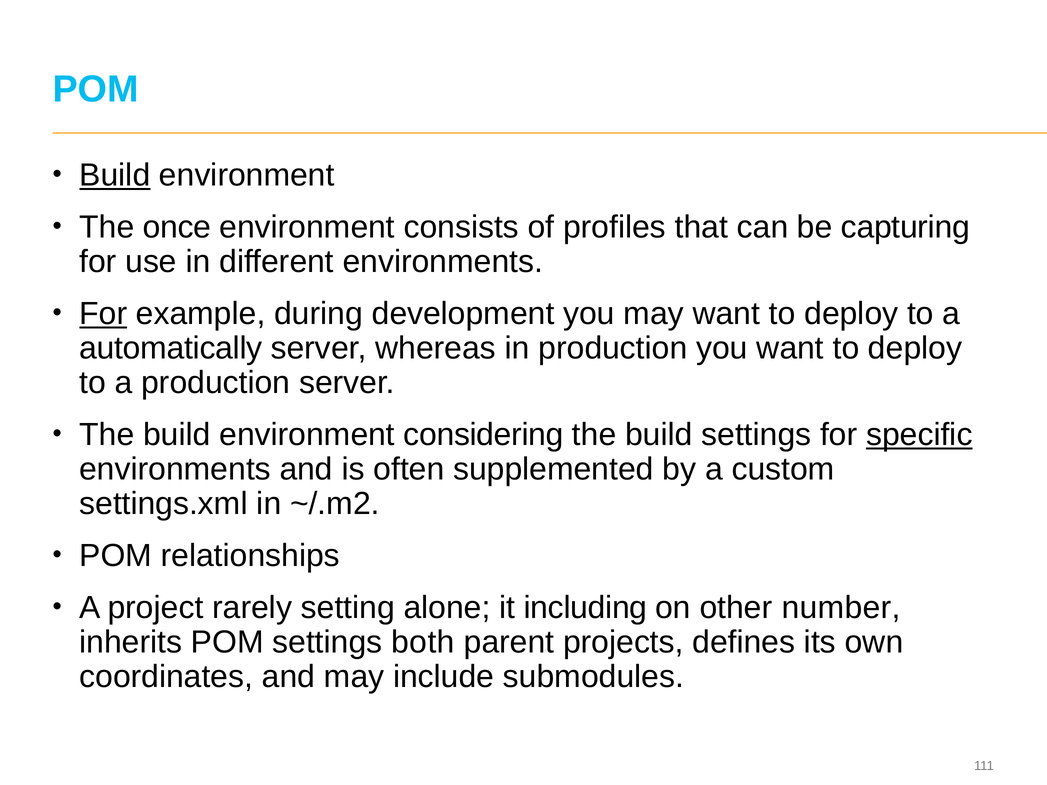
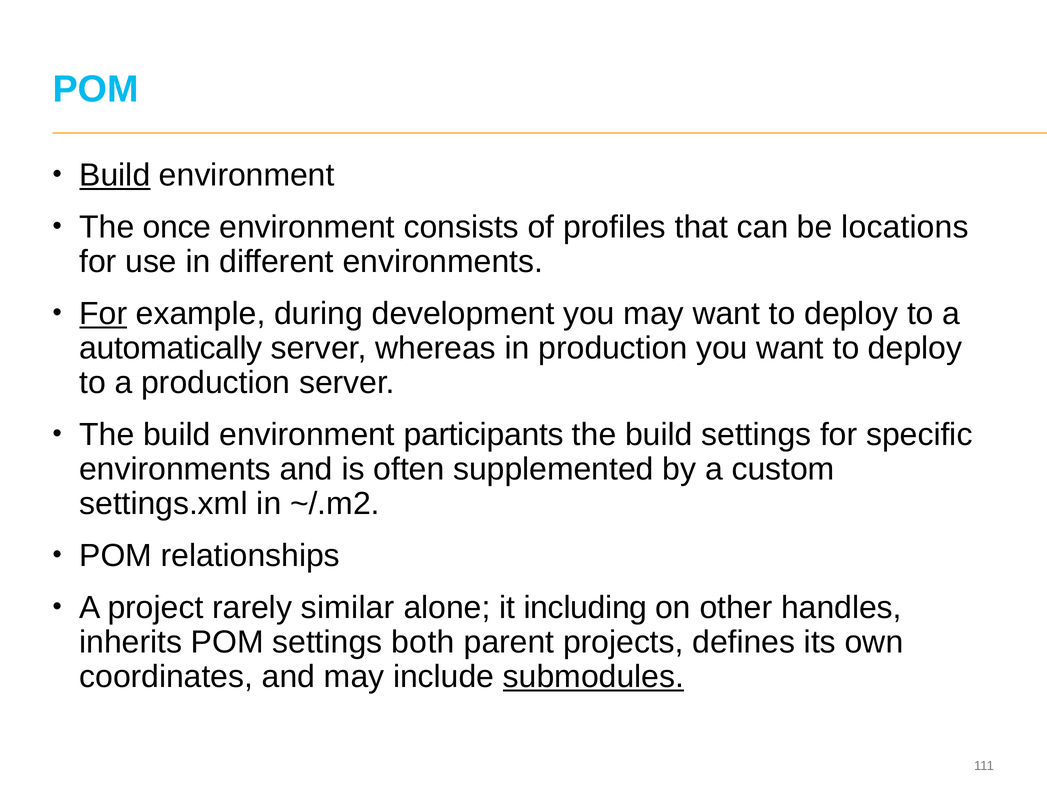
capturing: capturing -> locations (905, 227)
considering: considering -> participants (484, 435)
specific underline: present -> none (919, 435)
setting: setting -> similar (348, 608)
number: number -> handles (841, 608)
submodules underline: none -> present (593, 677)
